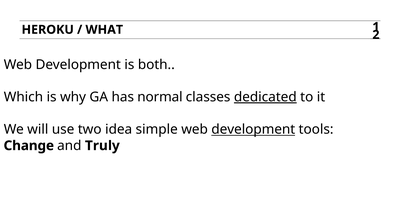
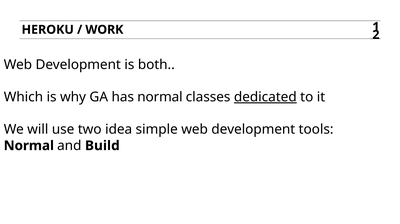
WHAT: WHAT -> WORK (104, 30)
development underline: present -> none (253, 130)
Change: Change -> Normal (29, 146)
Truly: Truly -> Build (102, 146)
